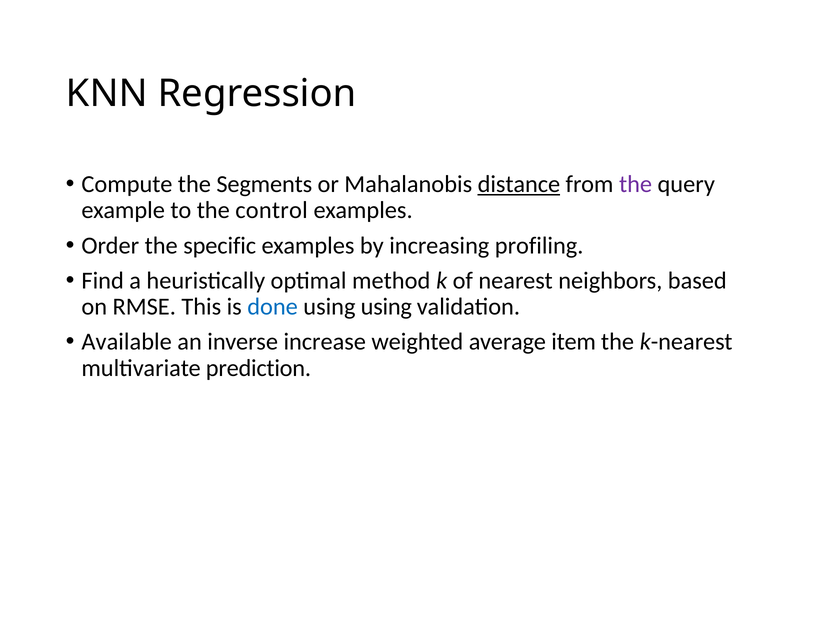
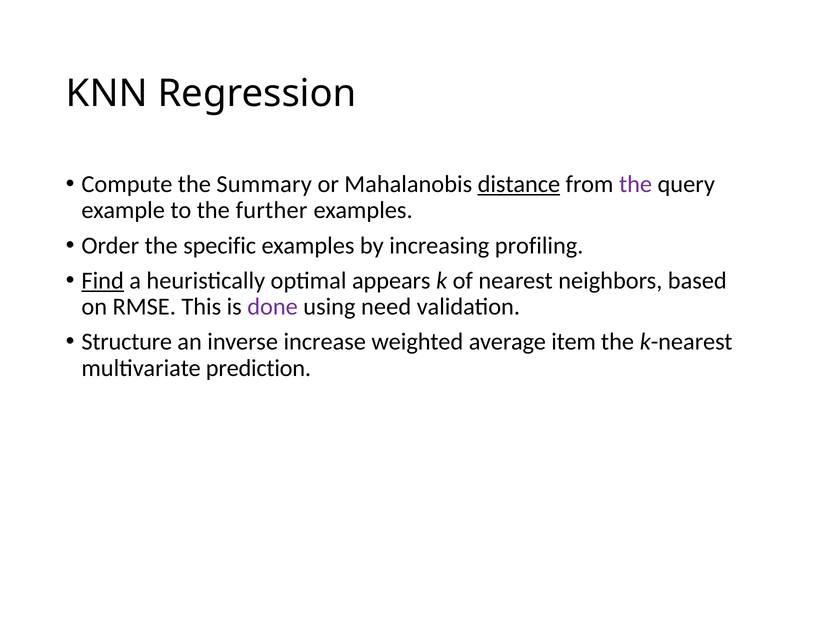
Segments: Segments -> Summary (264, 184)
control: control -> further (272, 210)
Find underline: none -> present (103, 281)
method: method -> appears (391, 281)
done colour: blue -> purple (273, 307)
using using: using -> need (386, 307)
Available: Available -> Structure (127, 342)
